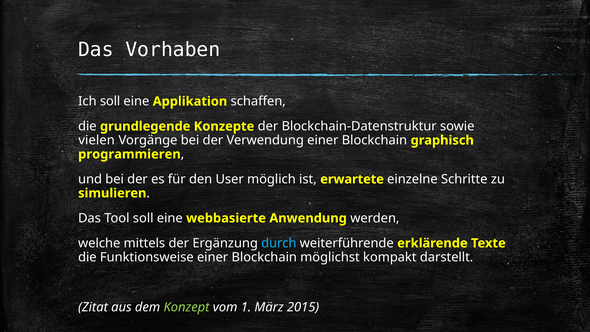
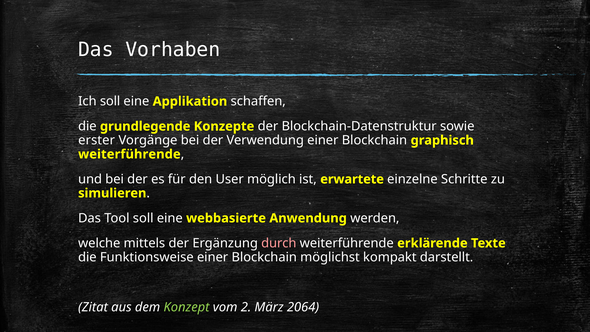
vielen: vielen -> erster (97, 140)
programmieren: programmieren -> weiterführende (129, 154)
durch colour: light blue -> pink (279, 243)
1: 1 -> 2 (246, 307)
2015: 2015 -> 2064 (303, 307)
